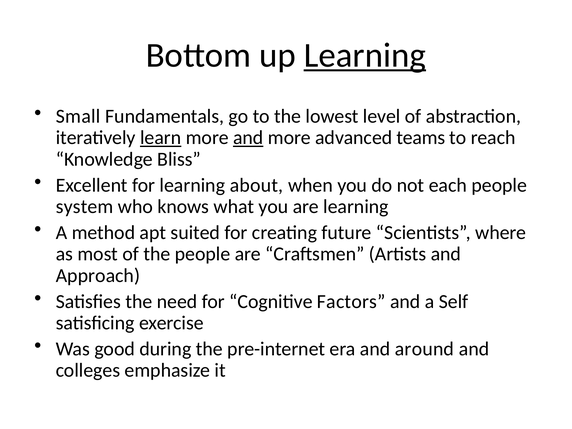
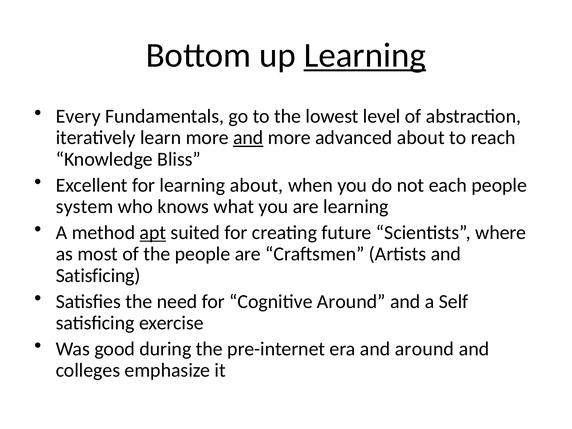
Small: Small -> Every (78, 116)
learn underline: present -> none (161, 138)
advanced teams: teams -> about (421, 138)
apt underline: none -> present (153, 233)
Approach: Approach -> Satisficing (98, 275)
Cognitive Factors: Factors -> Around (351, 301)
